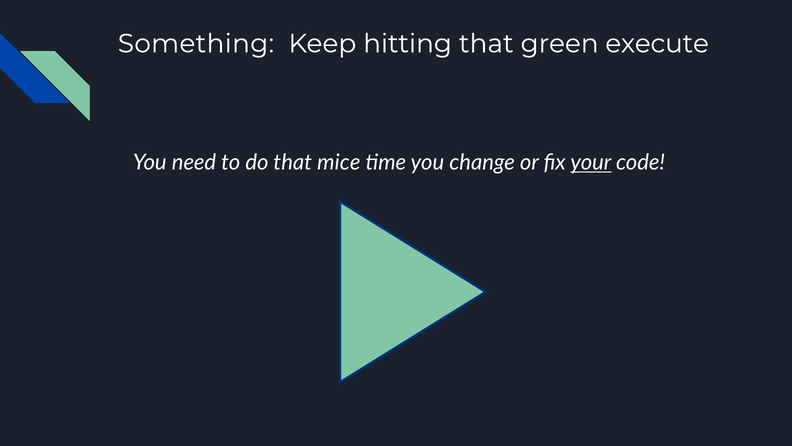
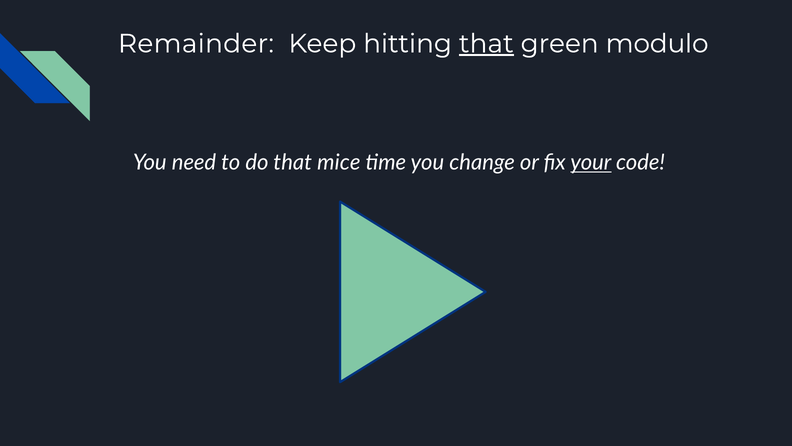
Something: Something -> Remainder (196, 44)
that underline: none -> present (486, 44)
execute: execute -> modulo (657, 44)
